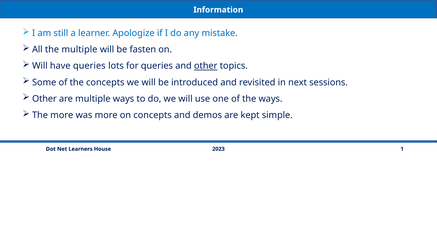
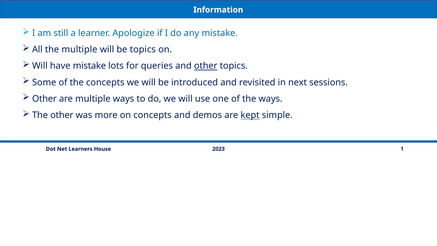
be fasten: fasten -> topics (143, 50)
have queries: queries -> mistake (89, 66)
The more: more -> other (62, 115)
kept underline: none -> present (250, 115)
